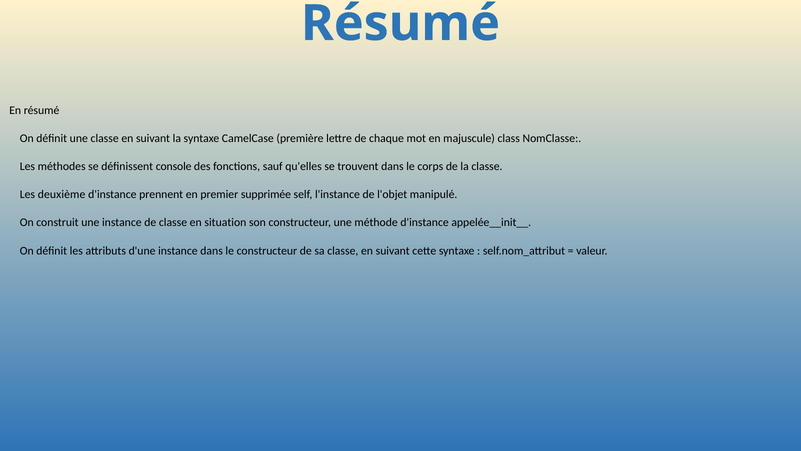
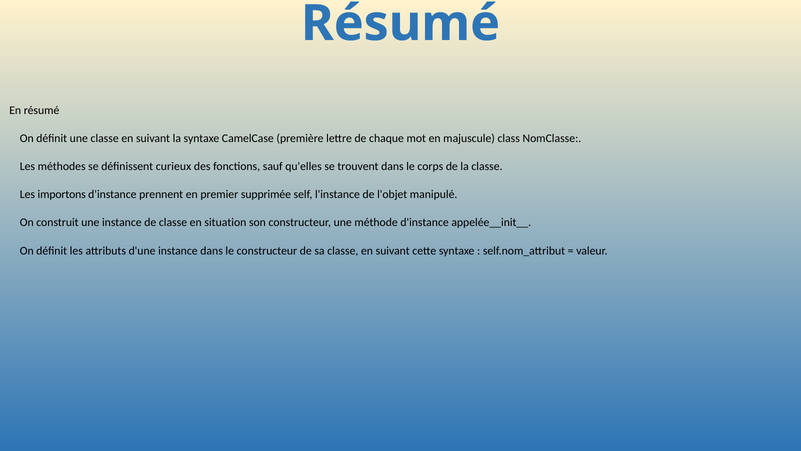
console: console -> curieux (174, 166)
deuxième: deuxième -> importons (62, 194)
